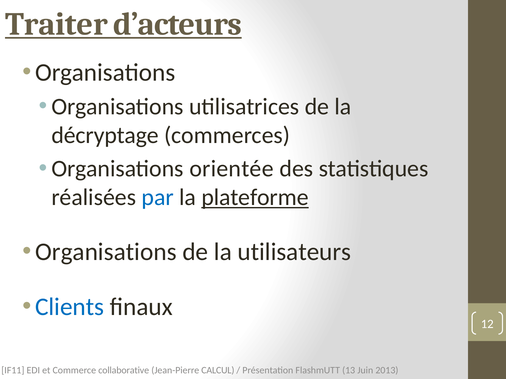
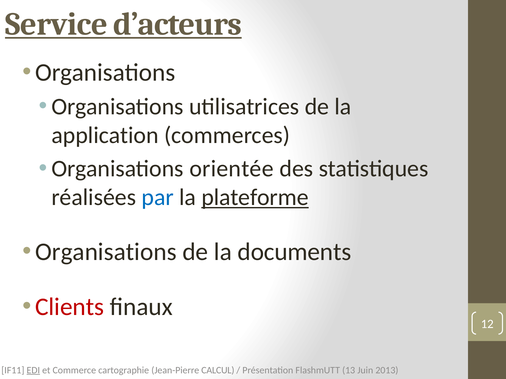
Traiter: Traiter -> Service (56, 24)
décryptage: décryptage -> application (105, 136)
utilisateurs: utilisateurs -> documents (294, 252)
Clients colour: blue -> red (70, 307)
EDI underline: none -> present (33, 371)
collaborative: collaborative -> cartographie (124, 371)
